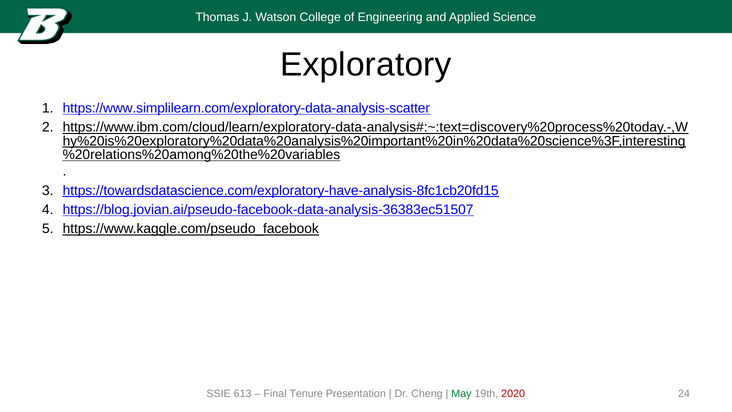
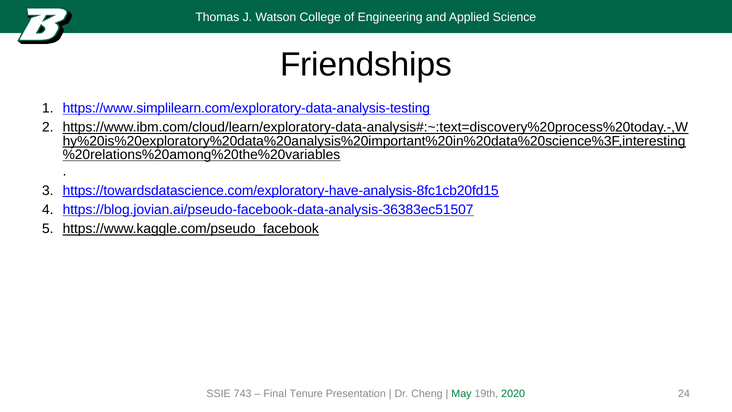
Exploratory: Exploratory -> Friendships (366, 65)
https://www.simplilearn.com/exploratory-data-analysis-scatter: https://www.simplilearn.com/exploratory-data-analysis-scatter -> https://www.simplilearn.com/exploratory-data-analysis-testing (246, 108)
613: 613 -> 743 (243, 393)
2020 colour: red -> green (513, 393)
